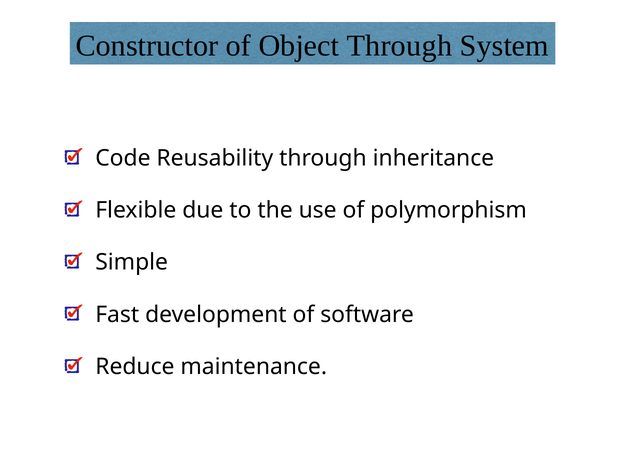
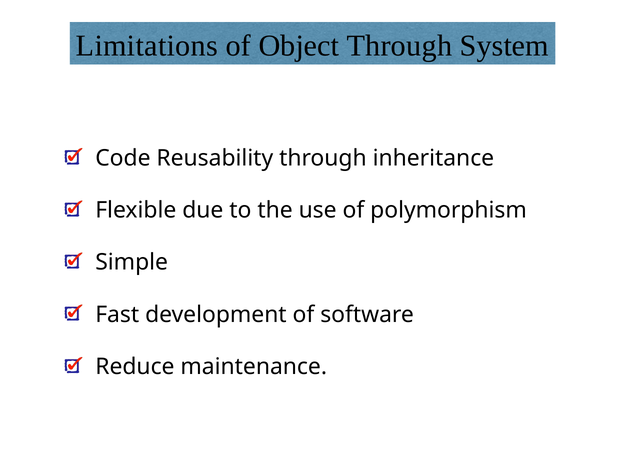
Constructor: Constructor -> Limitations (147, 46)
